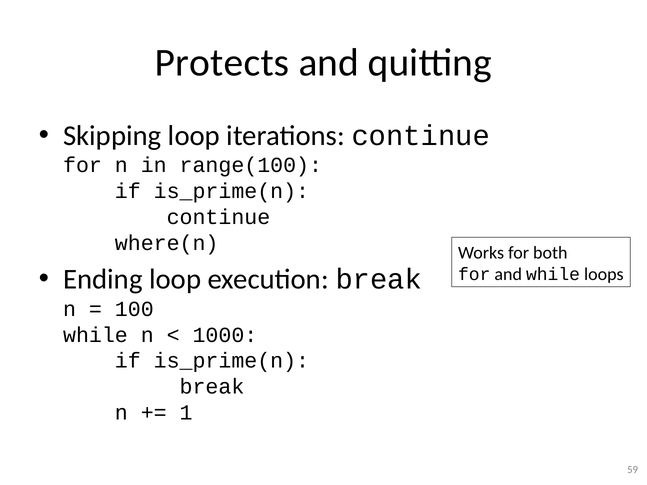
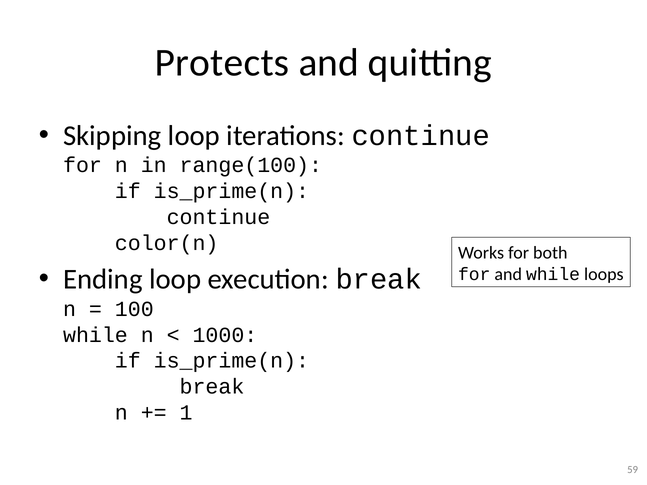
where(n: where(n -> color(n (167, 243)
